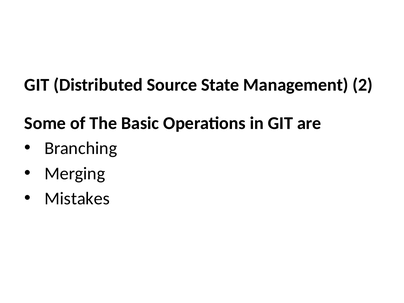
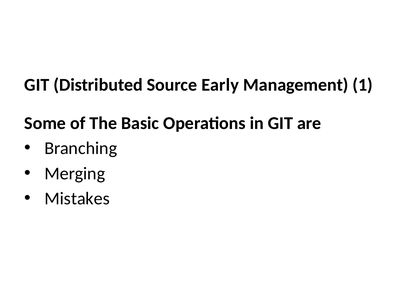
State: State -> Early (220, 85)
2: 2 -> 1 (363, 85)
